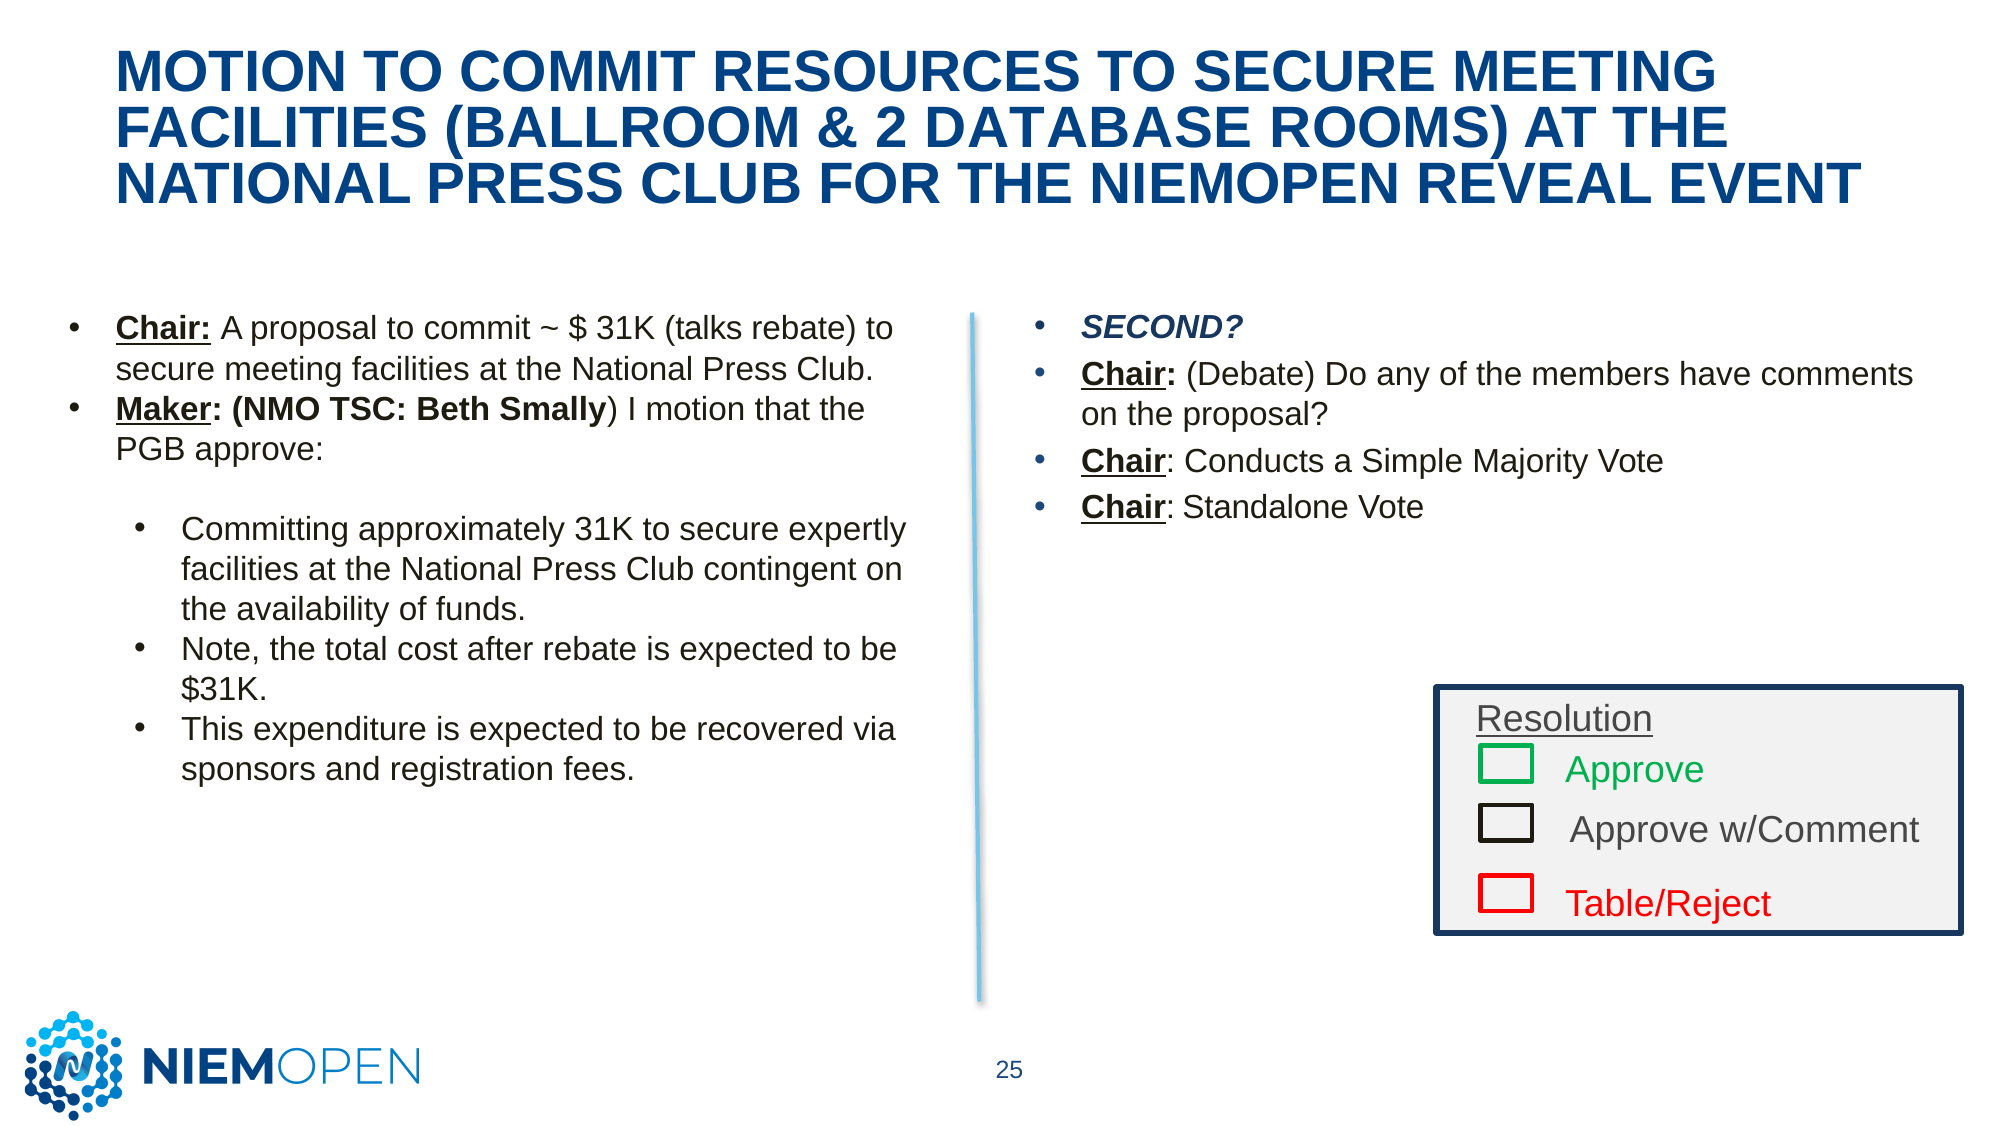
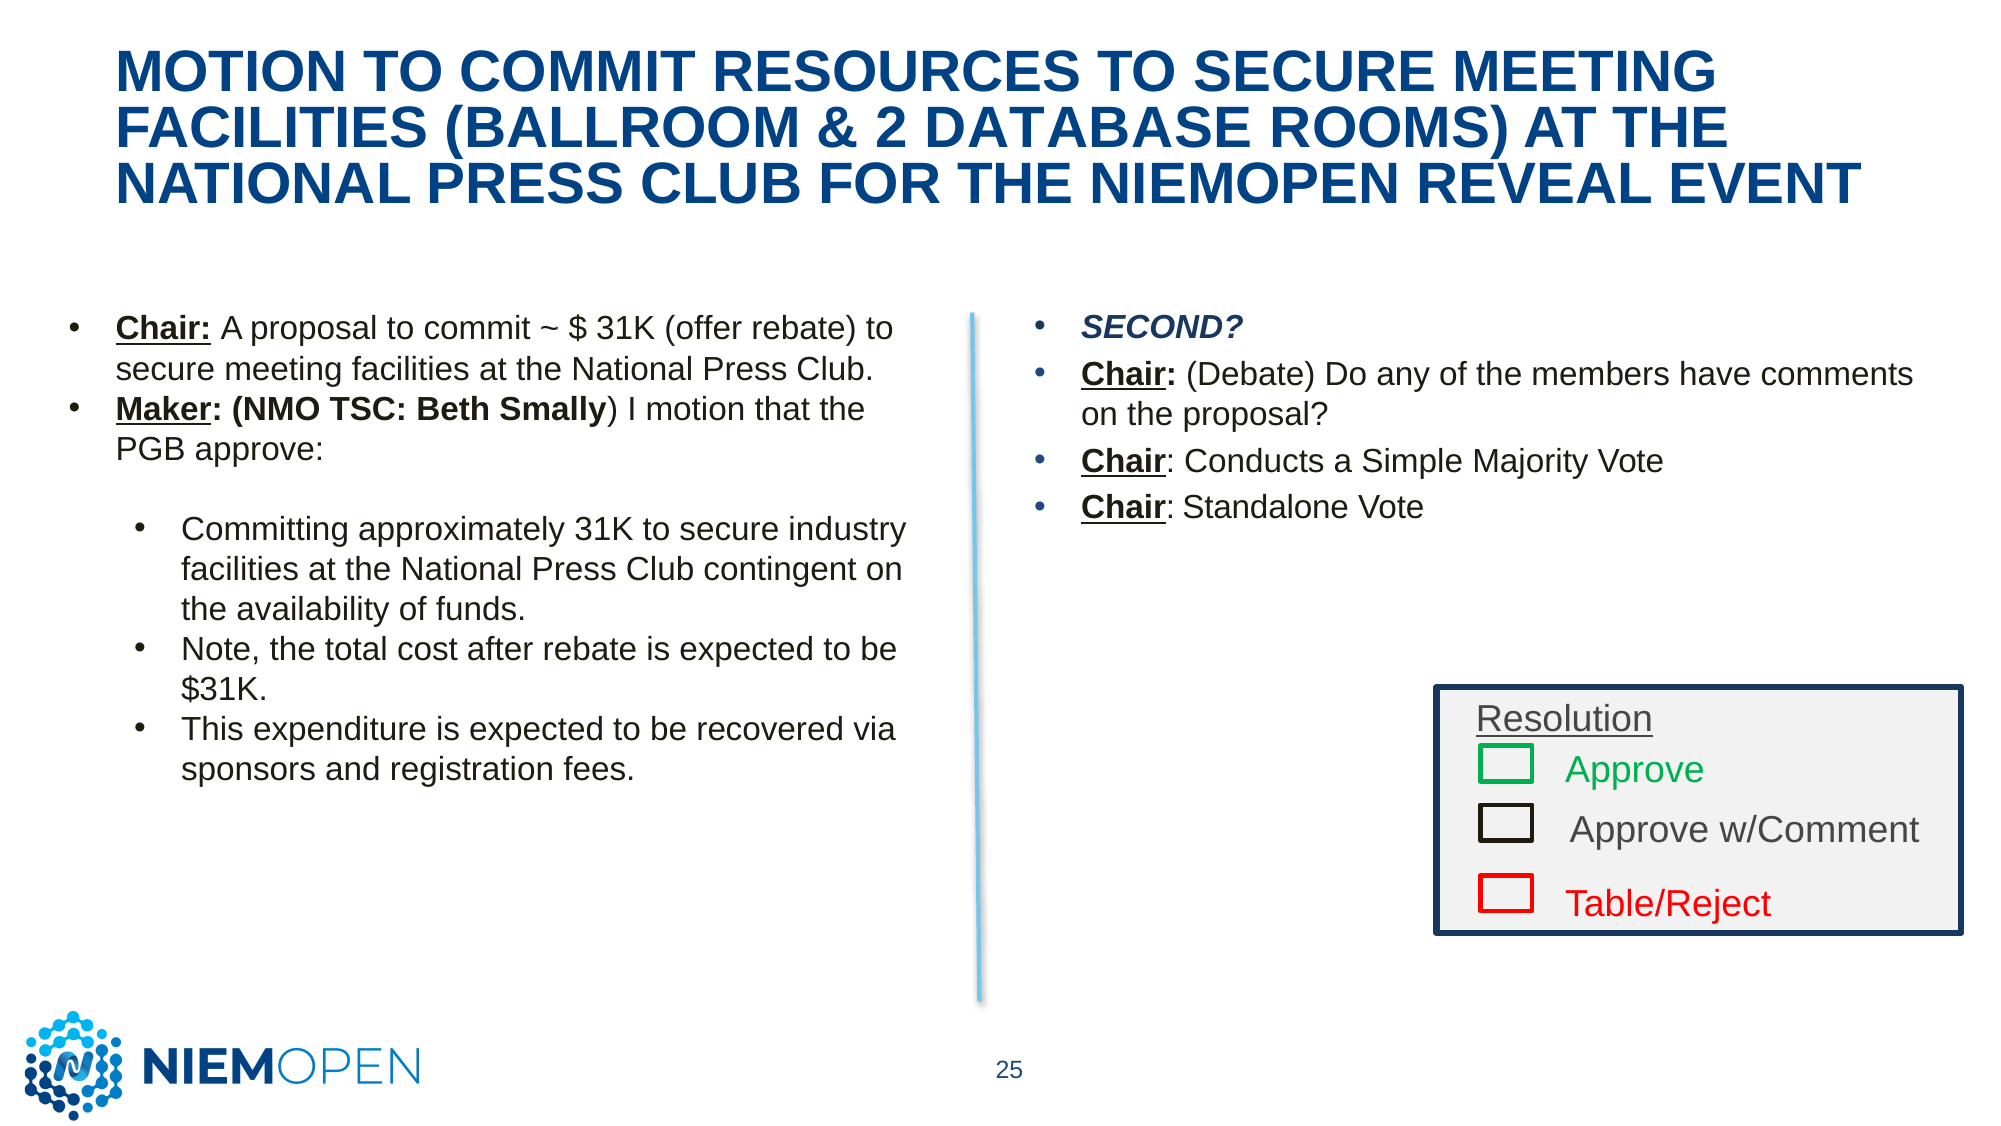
talks: talks -> offer (703, 329)
expertly: expertly -> industry (847, 529)
